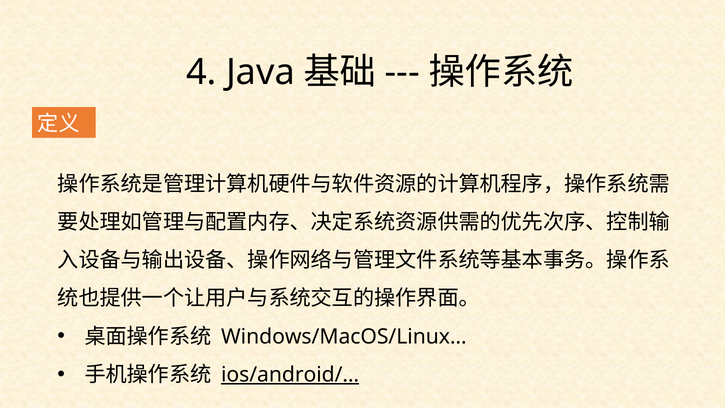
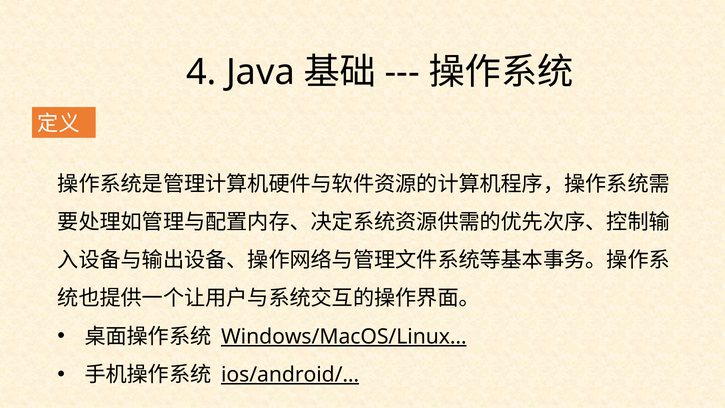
Windows/MacOS/Linux… underline: none -> present (344, 336)
